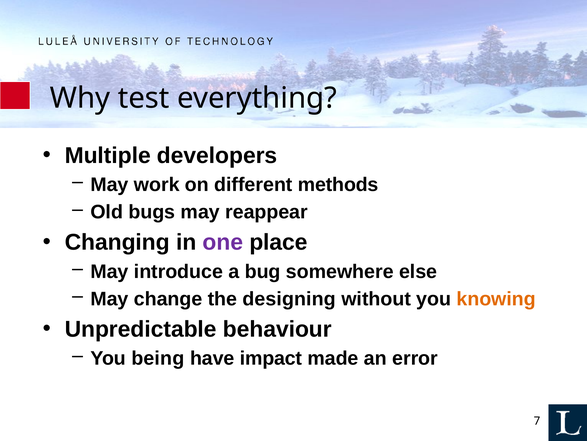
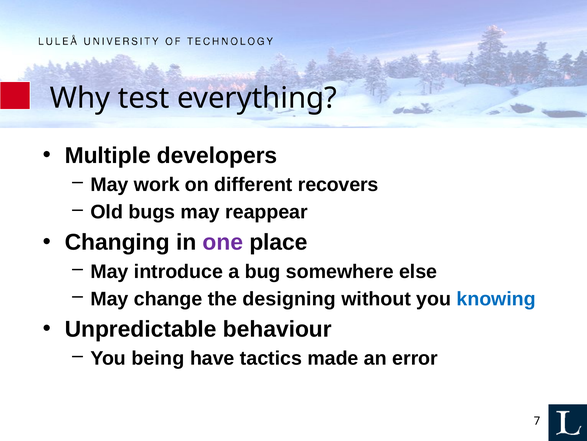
methods: methods -> recovers (338, 184)
knowing colour: orange -> blue (496, 298)
impact: impact -> tactics (271, 358)
